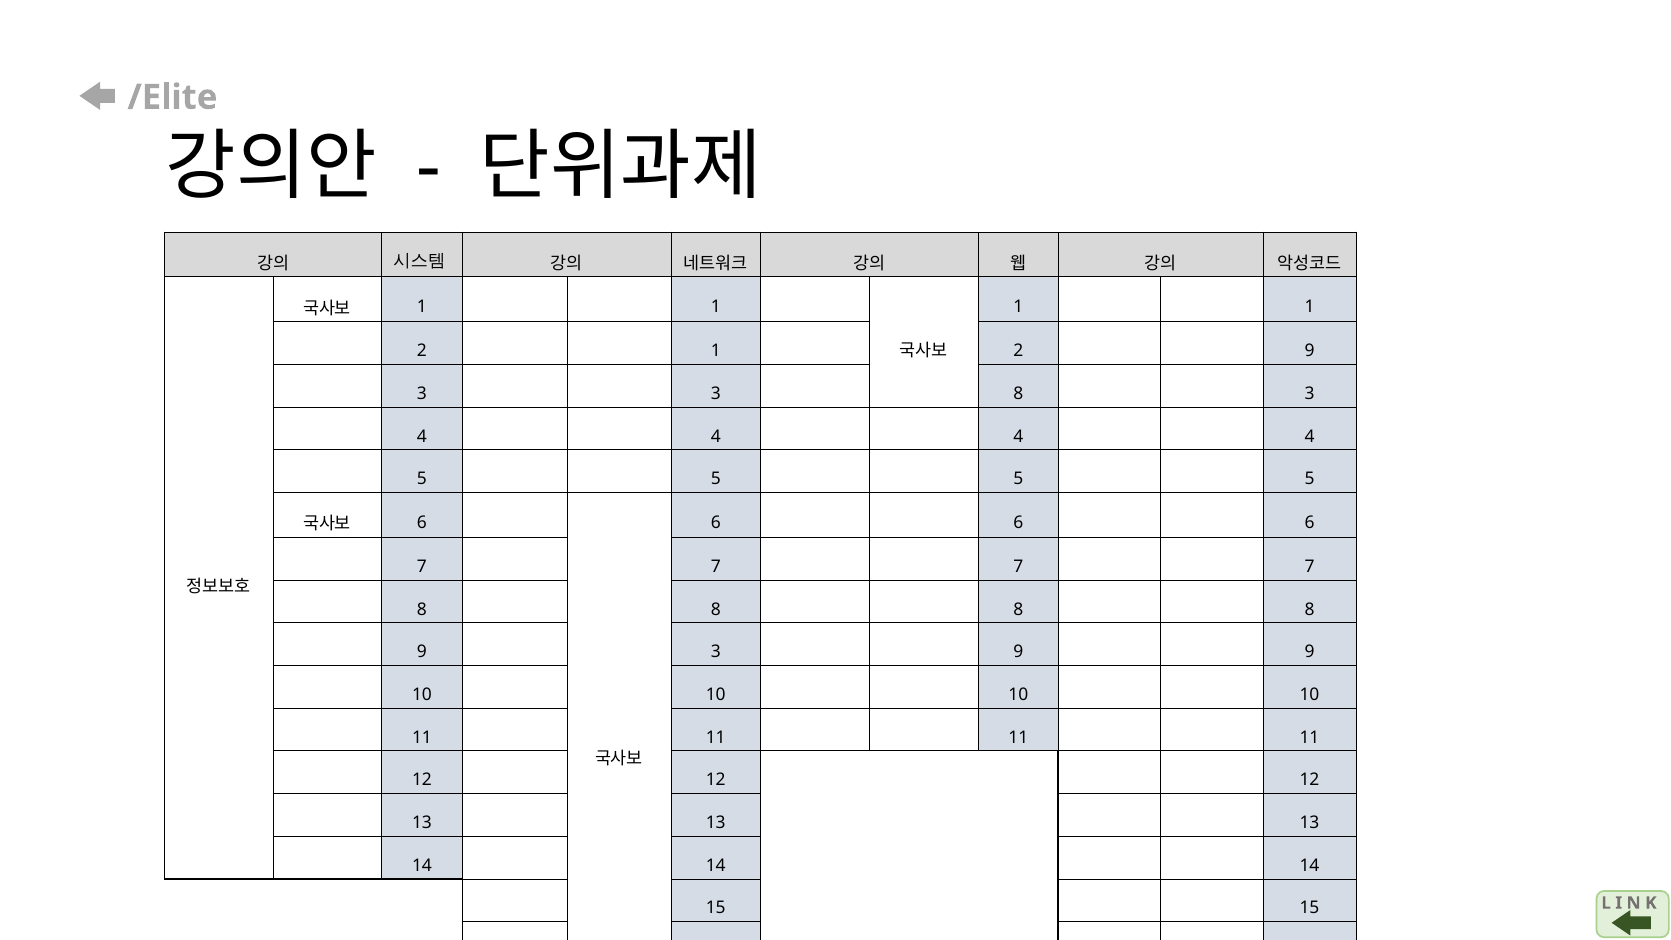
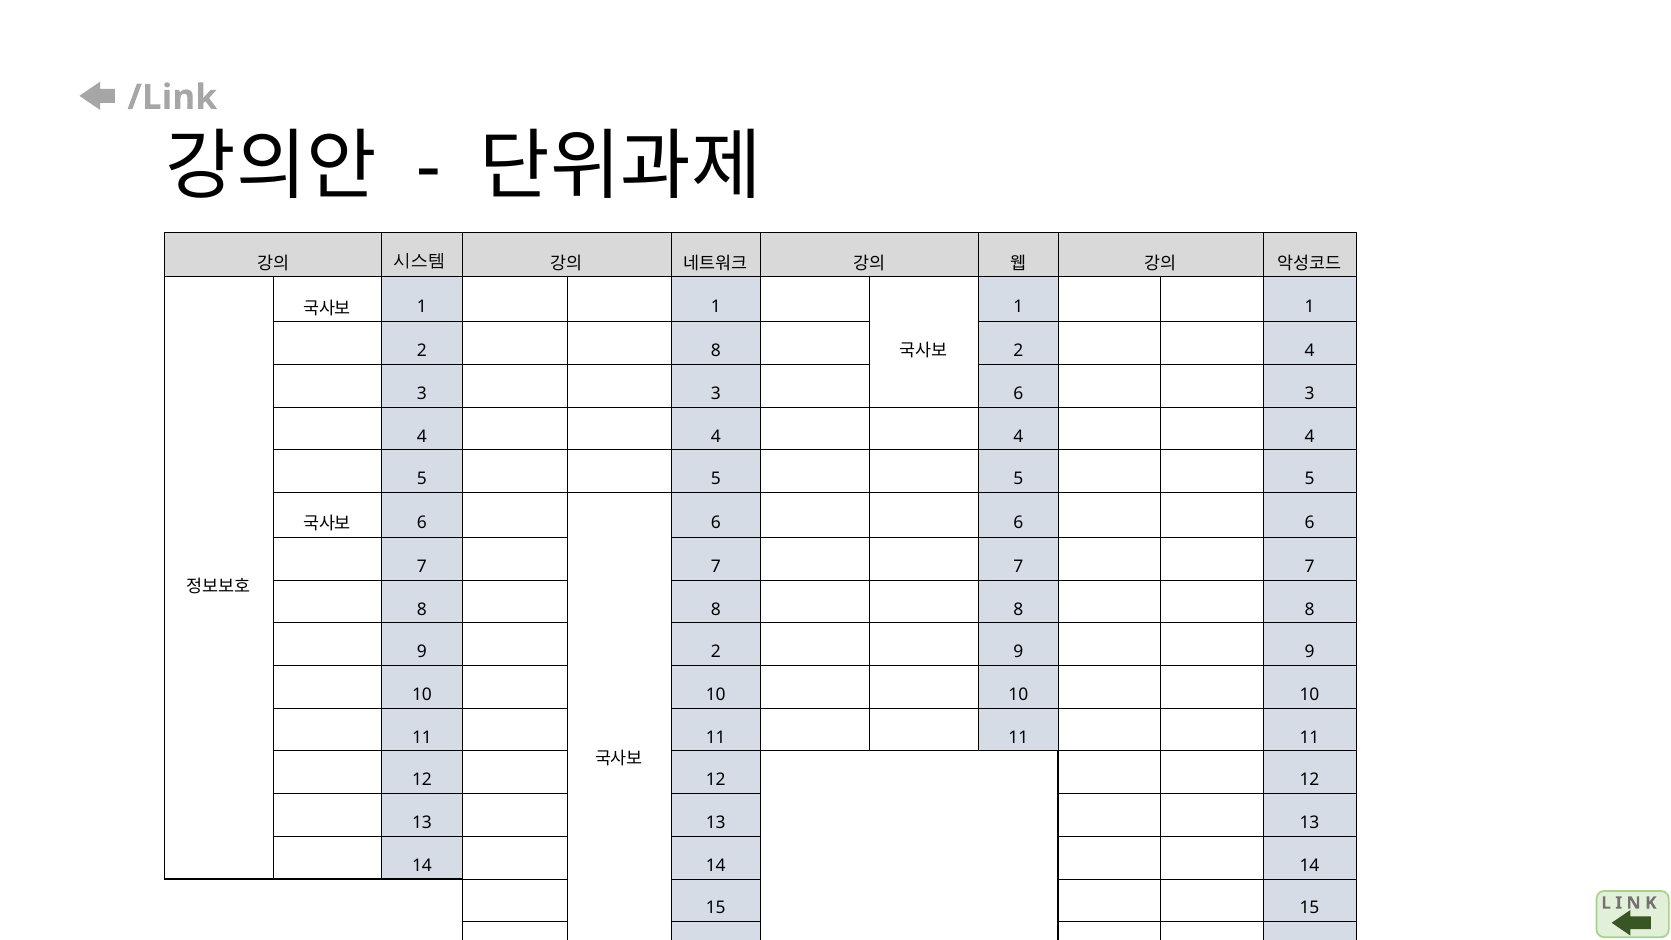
/Elite: /Elite -> /Link (172, 97)
2 1: 1 -> 8 (716, 351)
2 9: 9 -> 4 (1310, 351)
3 8: 8 -> 6 (1018, 394)
3: 3 -> 2 (716, 652)
